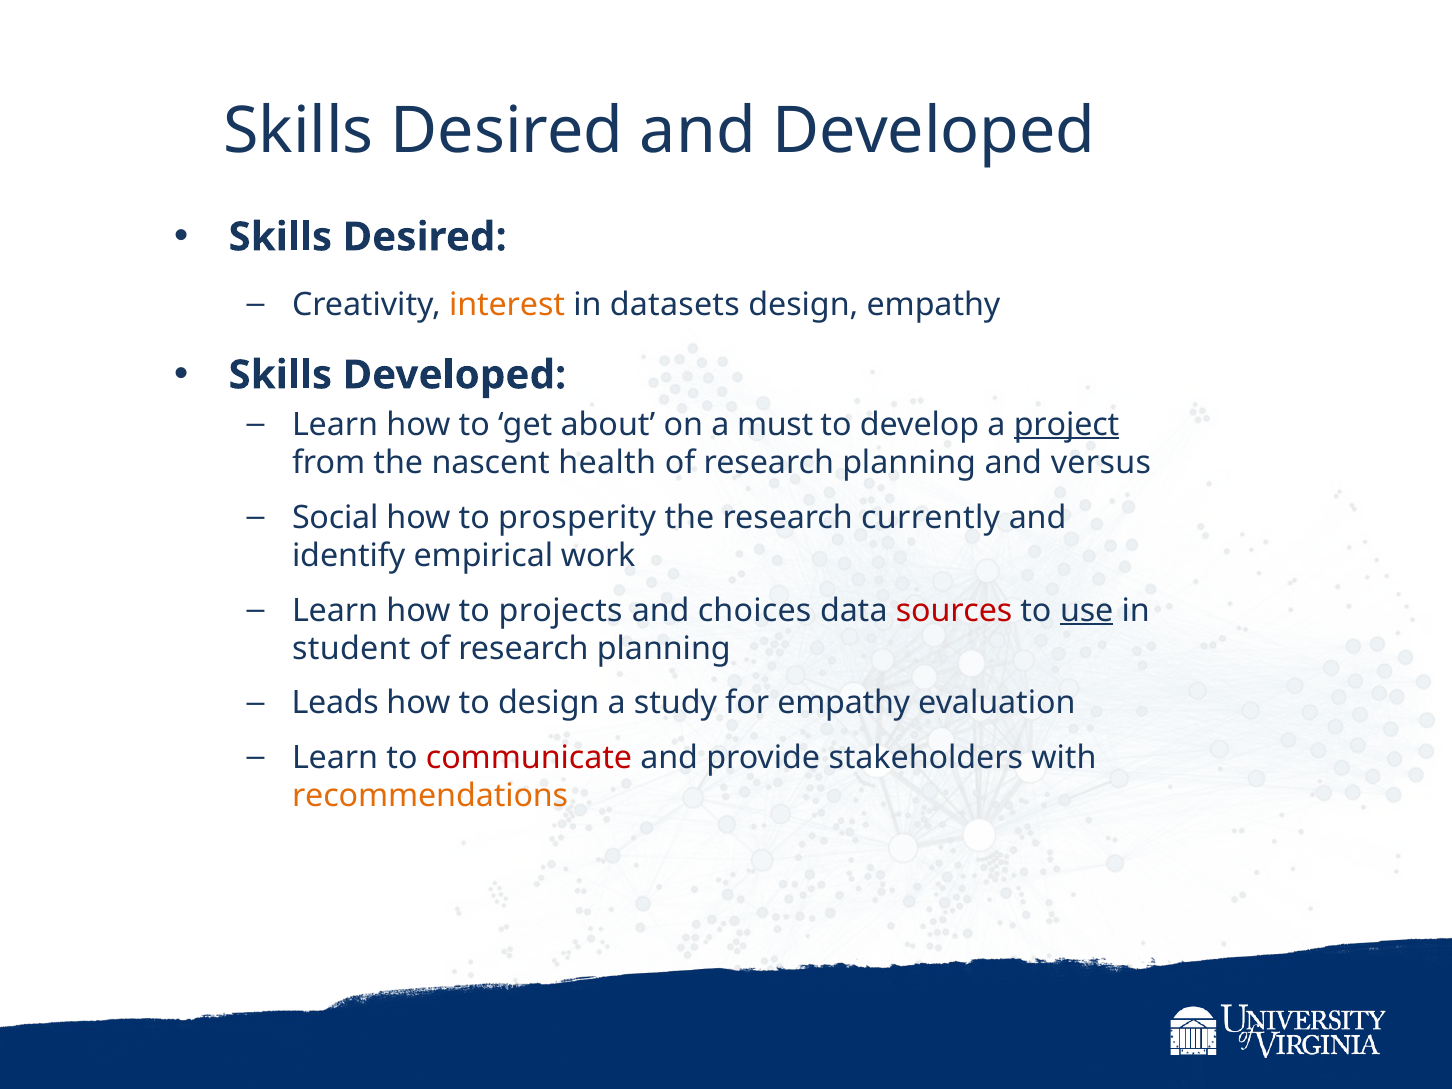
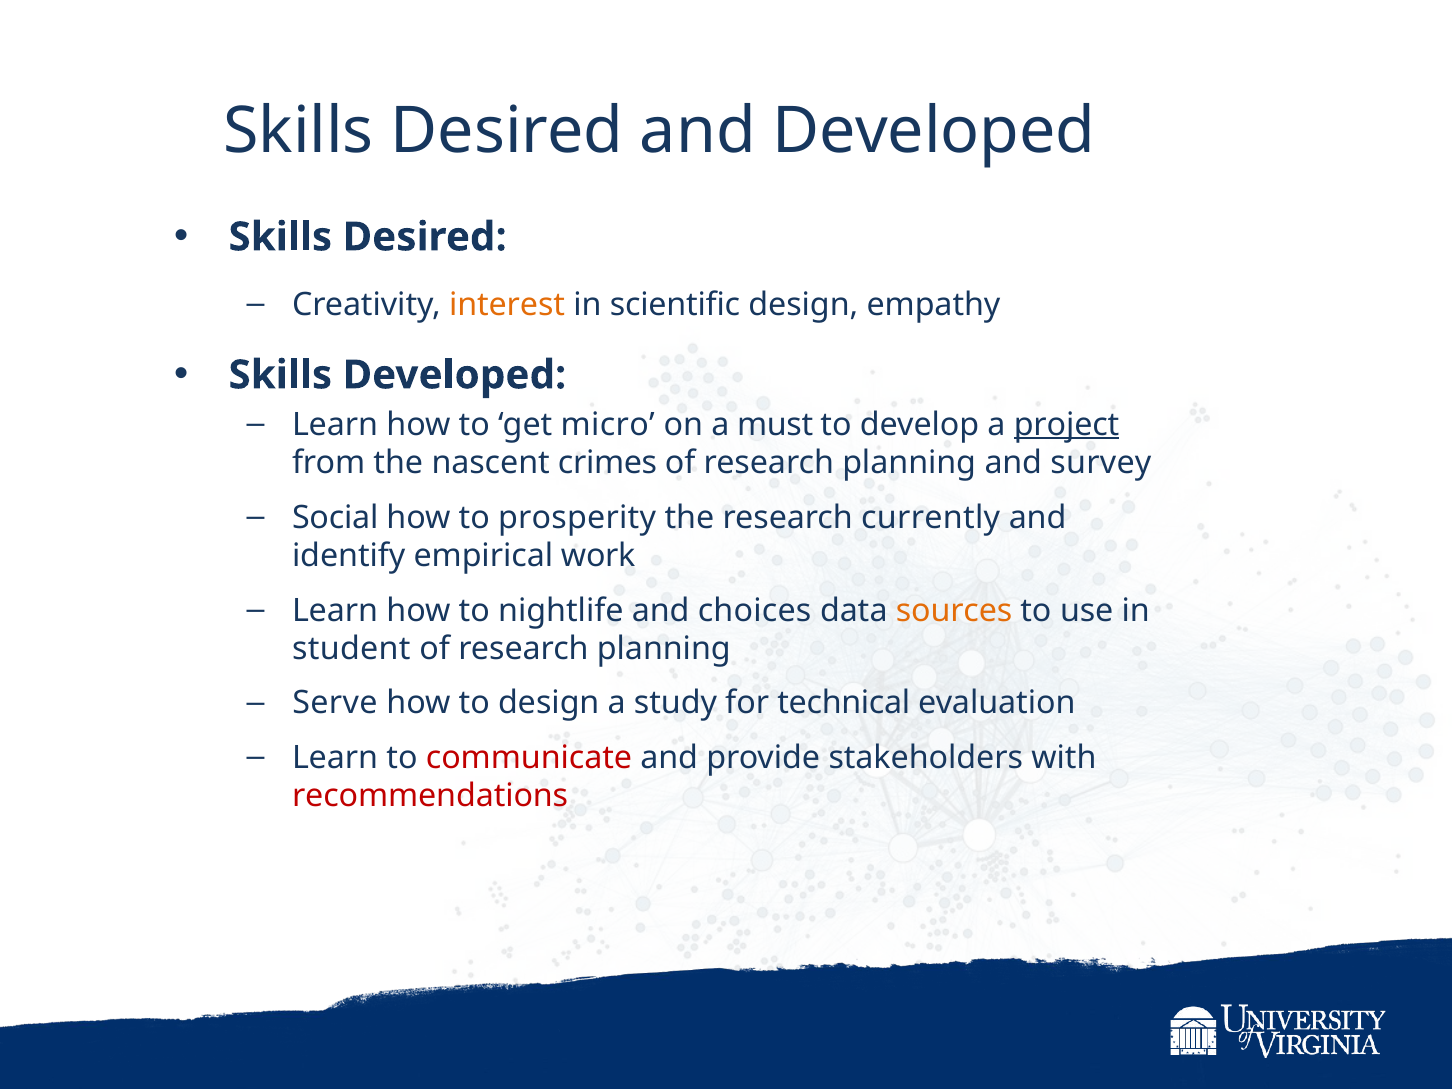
datasets: datasets -> scientific (675, 305)
about: about -> micro (608, 425)
health: health -> crimes (608, 463)
versus: versus -> survey (1101, 463)
projects: projects -> nightlife (561, 610)
sources colour: red -> orange (954, 610)
use underline: present -> none (1087, 610)
Leads: Leads -> Serve (335, 703)
for empathy: empathy -> technical (844, 703)
recommendations colour: orange -> red (430, 796)
